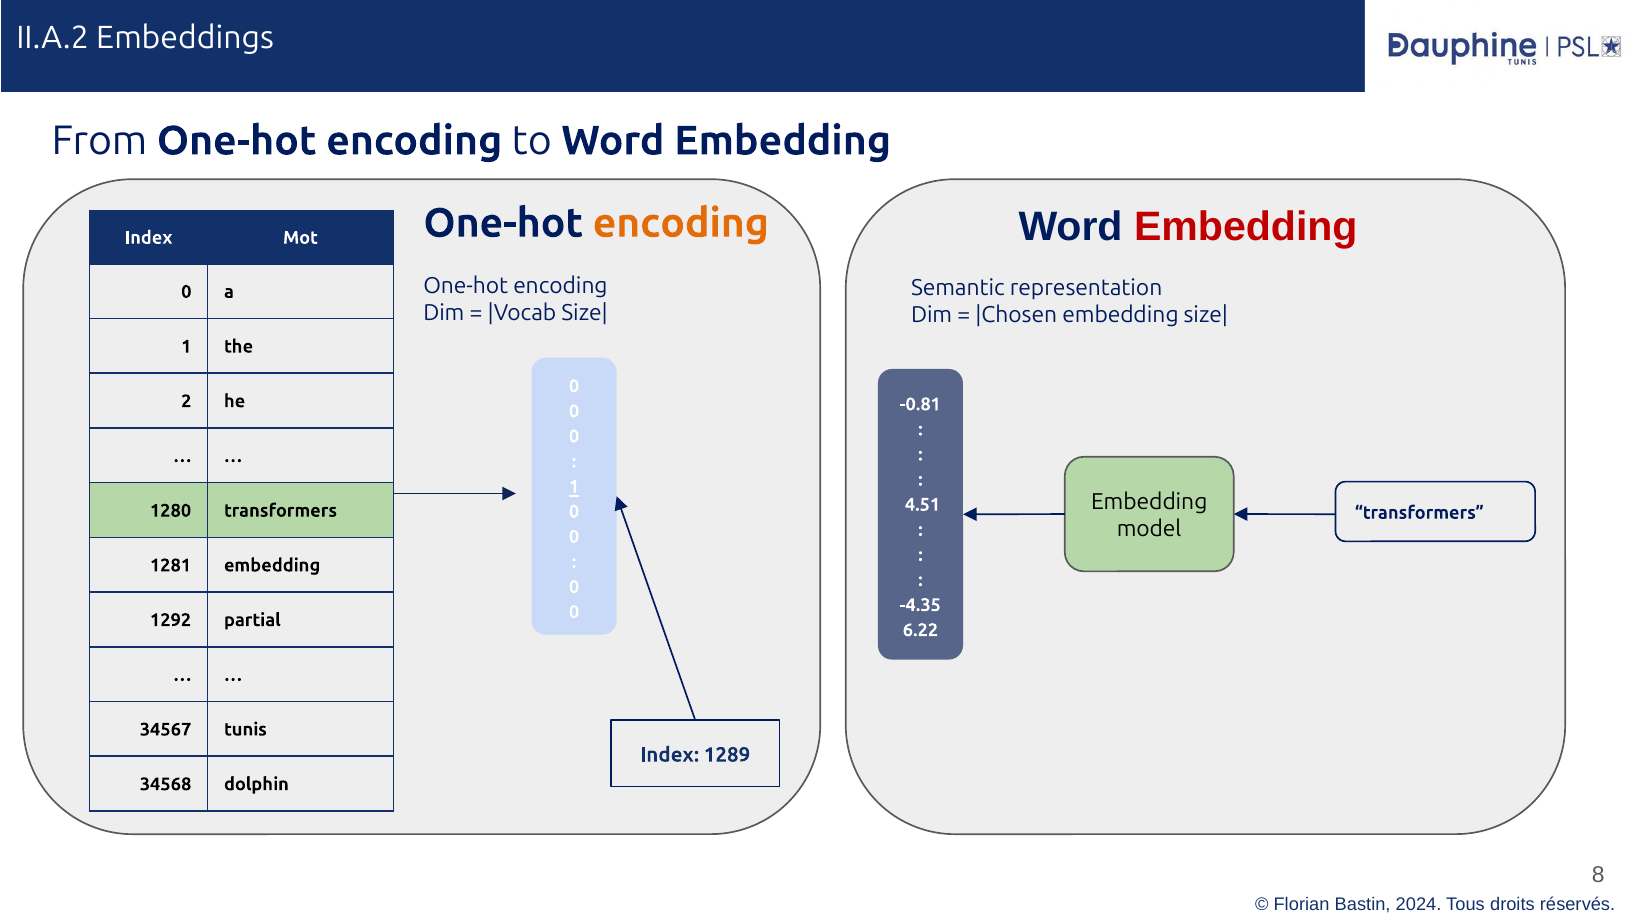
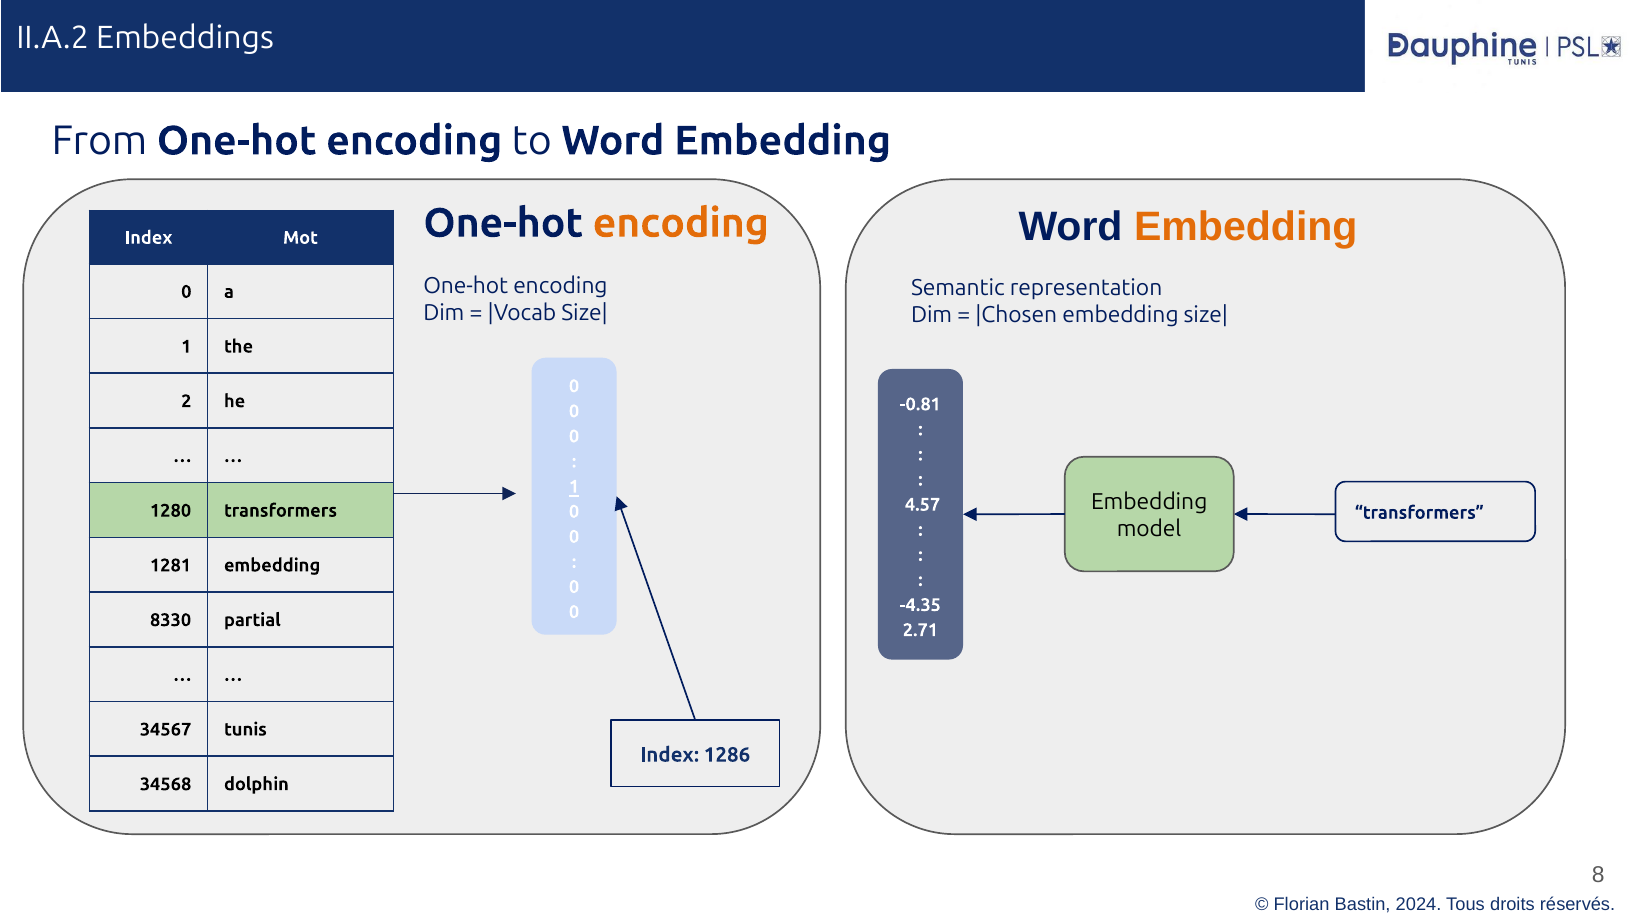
Embedding colour: red -> orange (1246, 227)
4.51: 4.51 -> 4.57 (923, 505)
1292: 1292 -> 8330 (171, 620)
6.22: 6.22 -> 2.71 (920, 630)
1289: 1289 -> 1286 (727, 755)
